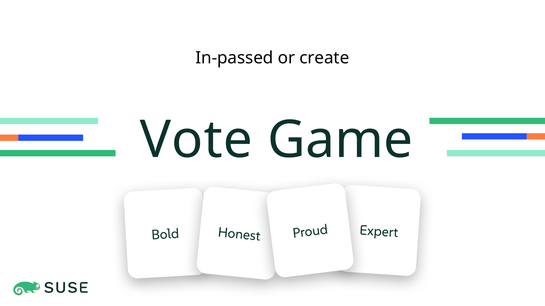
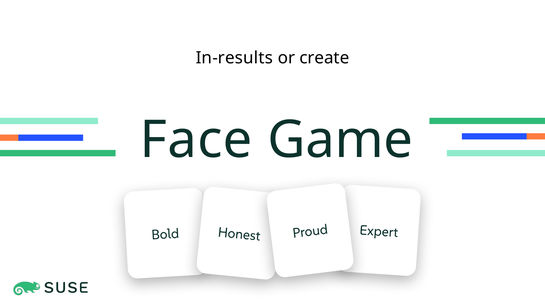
In-passed: In-passed -> In-results (234, 58)
Vote: Vote -> Face (196, 140)
